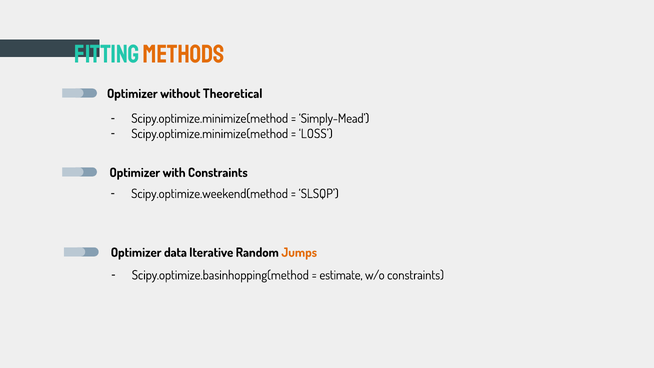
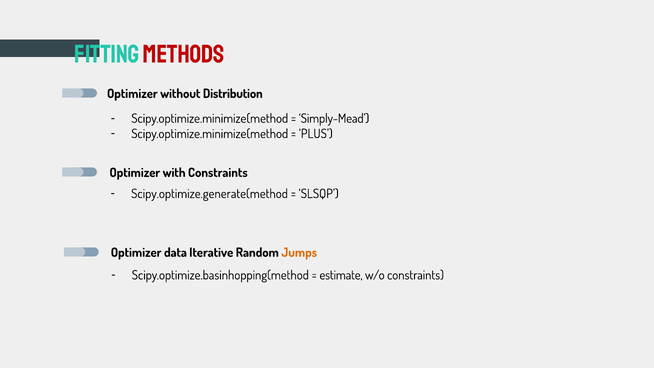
METHODS colour: orange -> red (184, 54)
Theoretical: Theoretical -> Distribution (233, 94)
LOSS: LOSS -> PLUS (316, 134)
Scipy.optimize.weekend(method: Scipy.optimize.weekend(method -> Scipy.optimize.generate(method (210, 194)
